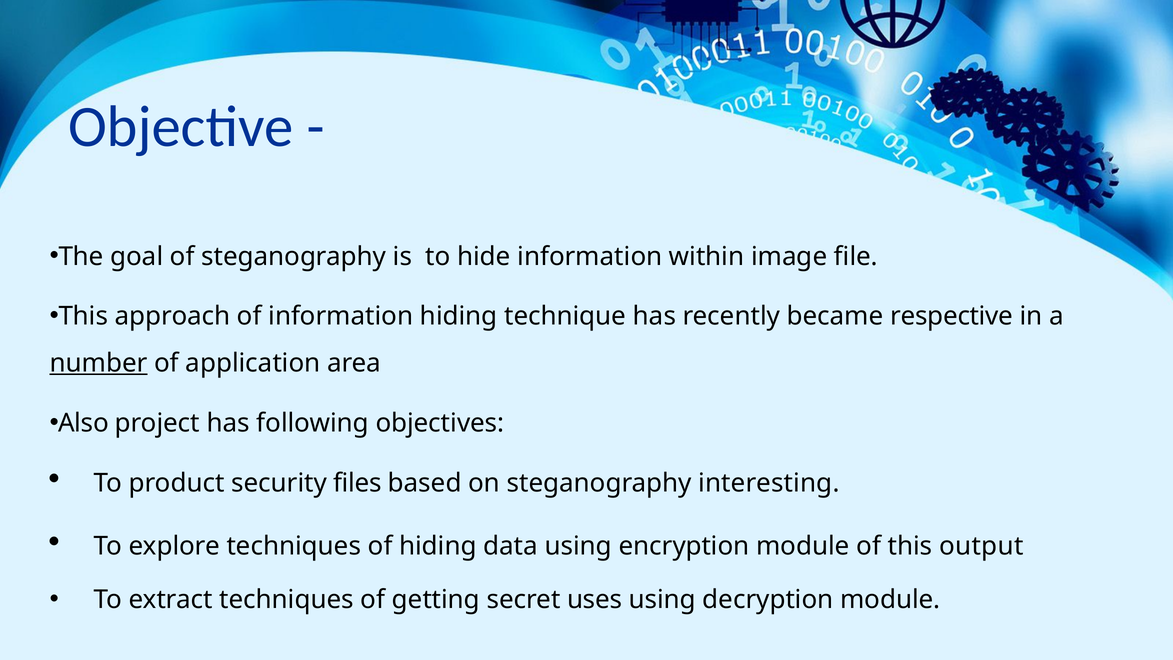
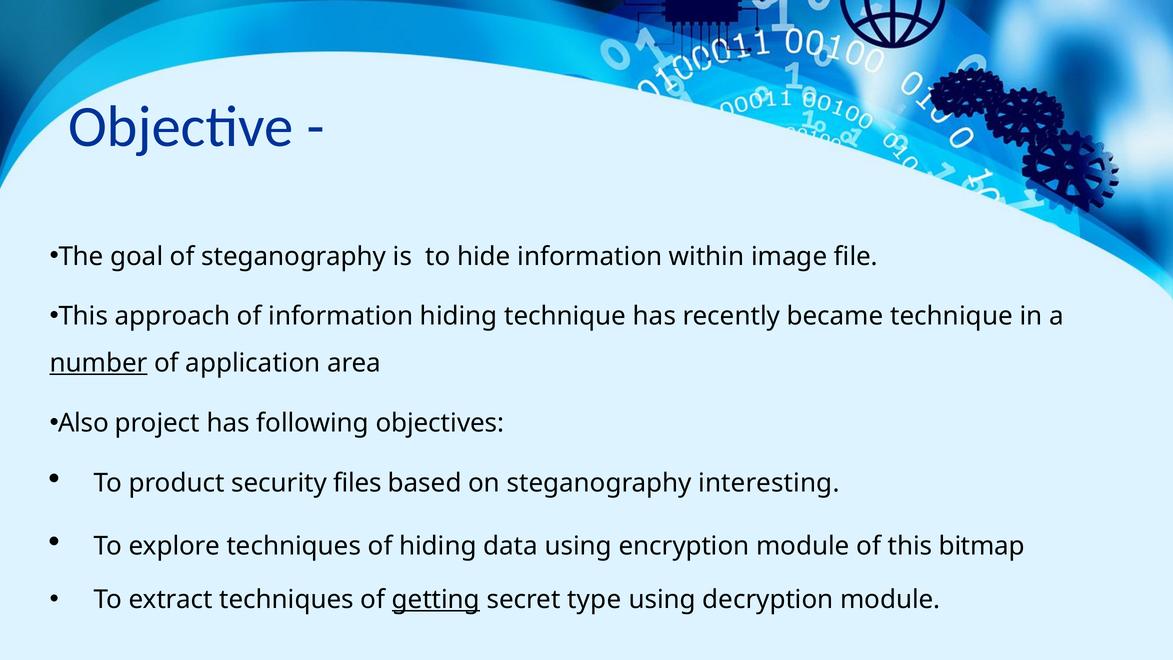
became respective: respective -> technique (951, 316)
output: output -> bitmap (982, 546)
getting underline: none -> present (436, 600)
uses: uses -> type (594, 600)
